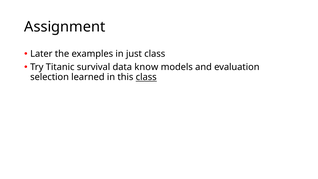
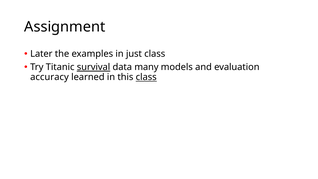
survival underline: none -> present (94, 67)
know: know -> many (146, 67)
selection: selection -> accuracy (49, 77)
